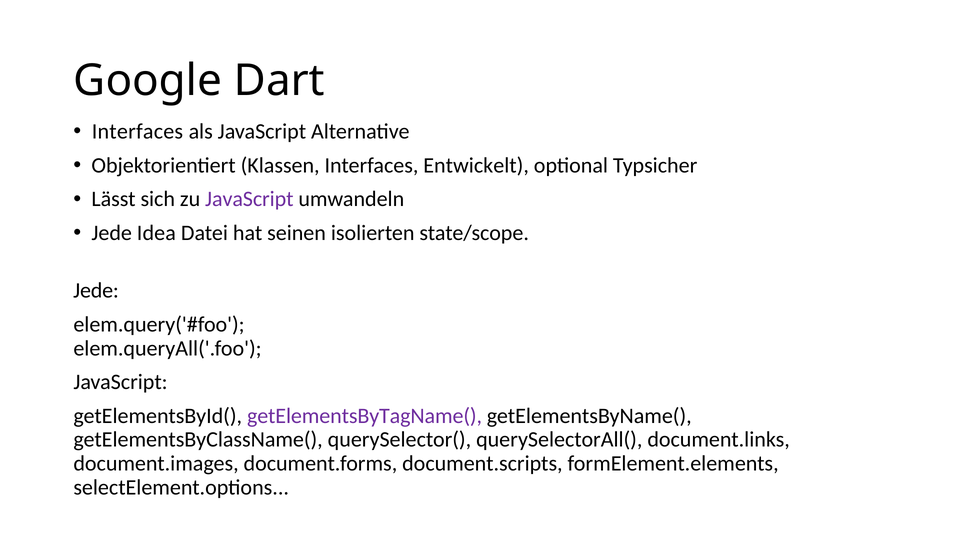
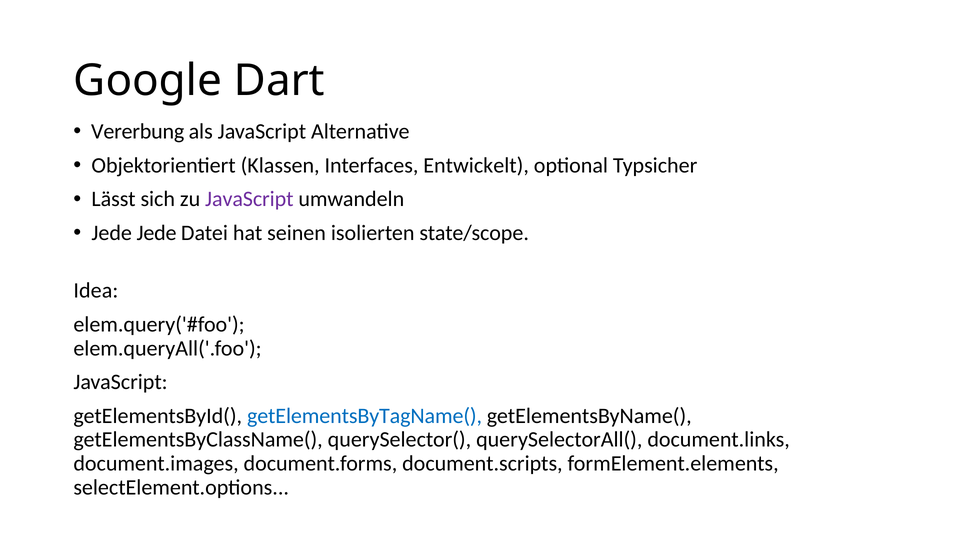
Interfaces: Interfaces -> Vererbung (138, 132)
Jede Idea: Idea -> Jede (157, 233)
Jede: Jede -> Idea (96, 291)
getElementsByTagName( colour: purple -> blue (365, 416)
